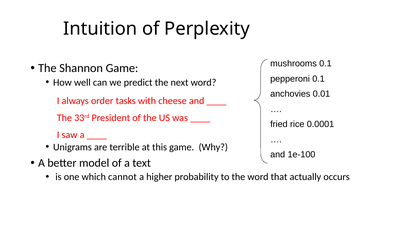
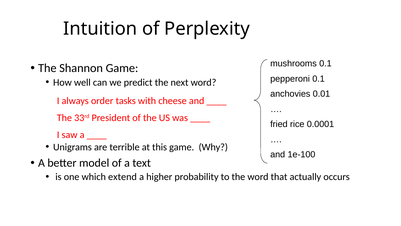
cannot: cannot -> extend (122, 176)
